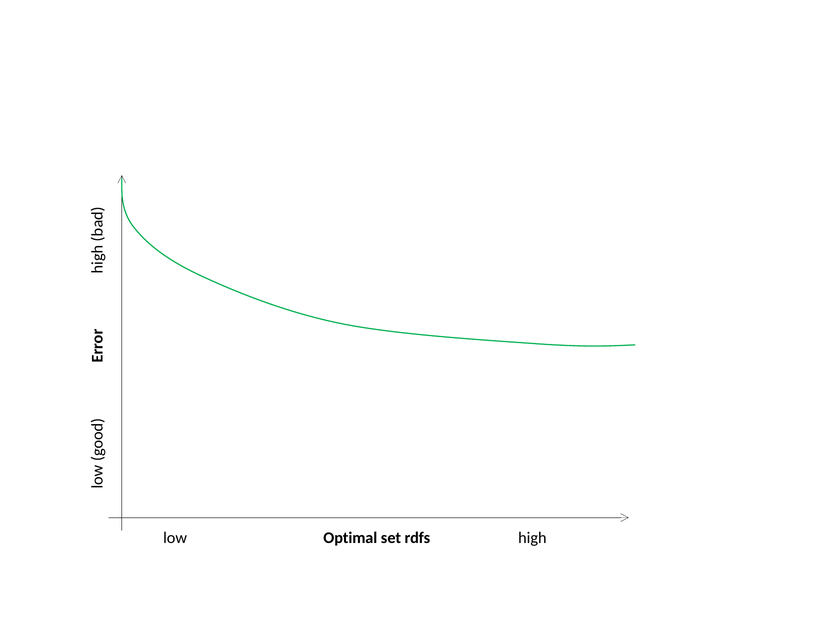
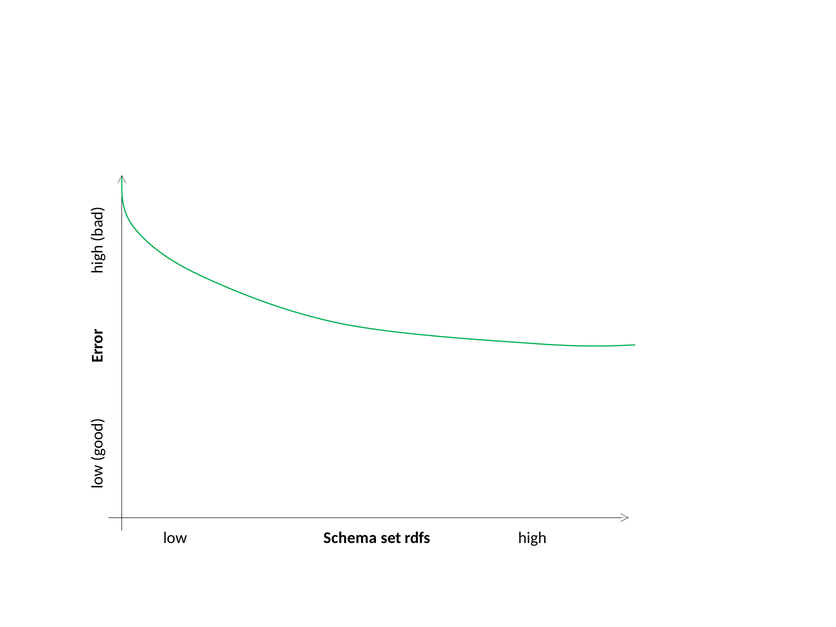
Optimal: Optimal -> Schema (350, 538)
